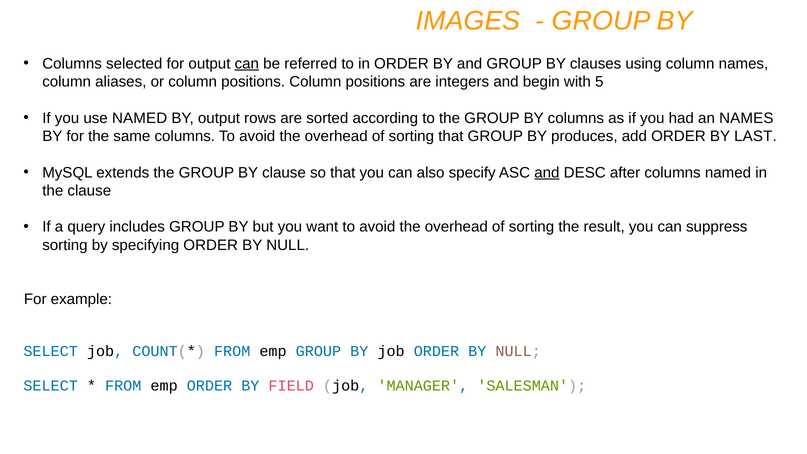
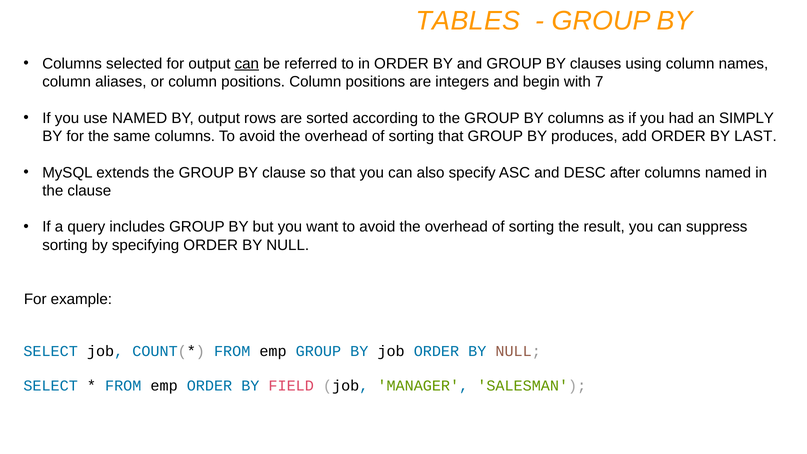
IMAGES: IMAGES -> TABLES (468, 21)
5: 5 -> 7 (599, 82)
an NAMES: NAMES -> SIMPLY (746, 118)
and underline: present -> none (547, 172)
